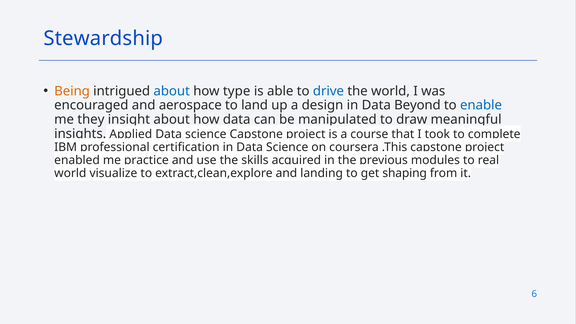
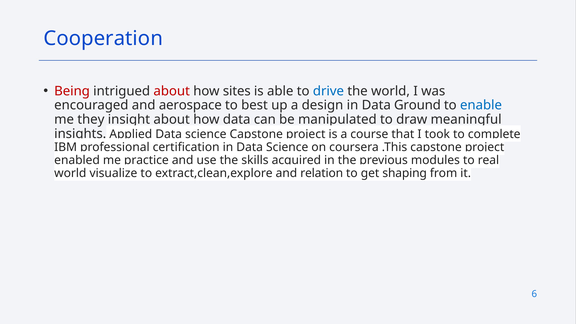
Stewardship: Stewardship -> Cooperation (103, 38)
Being colour: orange -> red (72, 91)
about colour: blue -> red (172, 91)
type: type -> sites (237, 91)
land: land -> best (255, 105)
Beyond: Beyond -> Ground (417, 105)
landing: landing -> relation (322, 173)
